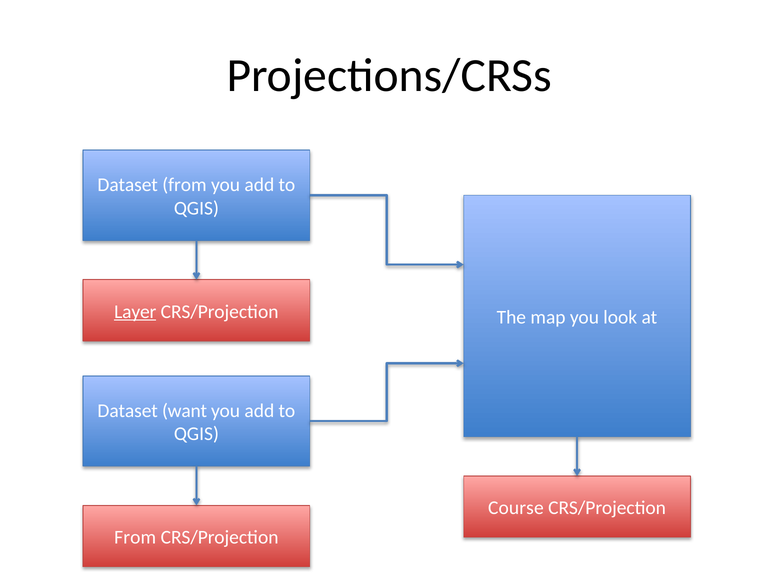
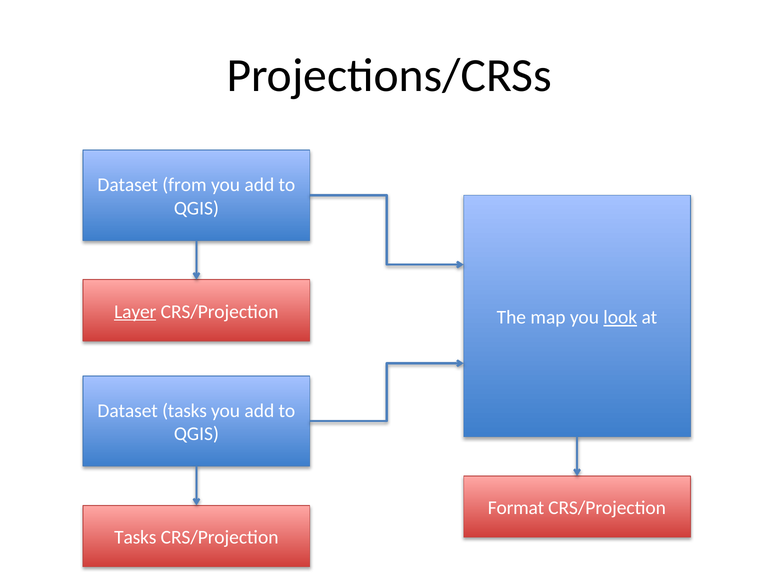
look underline: none -> present (620, 318)
Dataset want: want -> tasks (185, 411)
Course: Course -> Format (516, 508)
From: From -> Tasks (135, 538)
